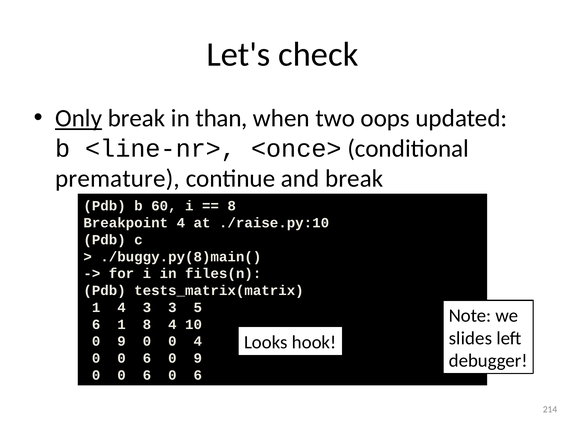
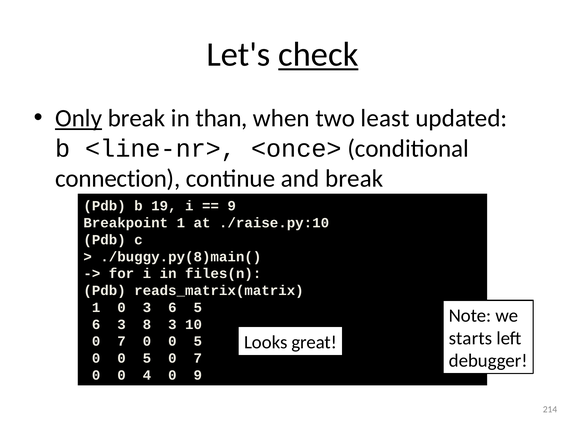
check underline: none -> present (318, 55)
oops: oops -> least (385, 119)
premature: premature -> connection (118, 179)
60: 60 -> 19 (164, 206)
8: 8 -> 9 (232, 206)
Breakpoint 4: 4 -> 1 (181, 223)
tests_matrix(matrix: tests_matrix(matrix -> reads_matrix(matrix (219, 291)
1 4: 4 -> 0 (122, 308)
3 3: 3 -> 6 (172, 308)
6 1: 1 -> 3 (122, 325)
8 4: 4 -> 3 (172, 325)
slides: slides -> starts (470, 339)
hook: hook -> great (314, 343)
9: 9 -> 7 (122, 342)
4: 4 -> 5 (198, 342)
6: 6 -> 5 (147, 359)
9: 9 -> 7 (198, 359)
6: 6 -> 4 (147, 376)
6: 6 -> 9 (198, 376)
